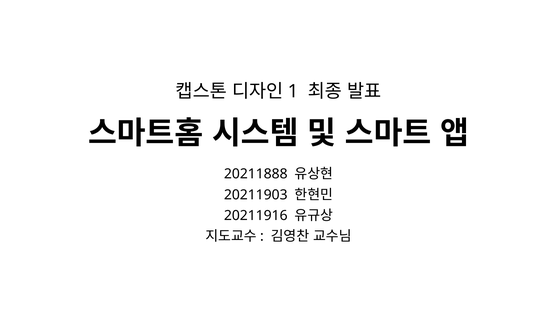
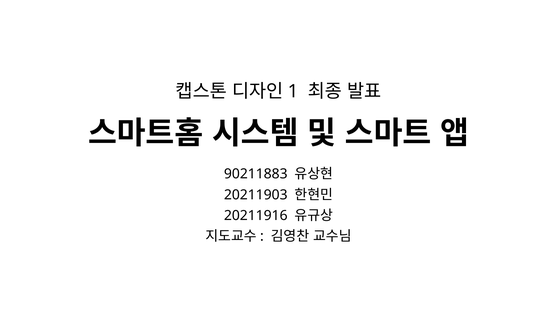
20211888: 20211888 -> 90211883 (256, 174)
